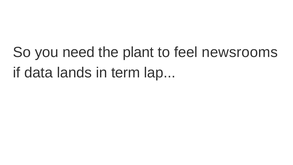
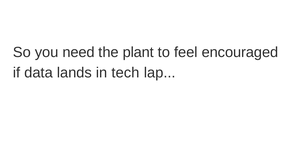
newsrooms: newsrooms -> encouraged (240, 52)
term: term -> tech (125, 73)
